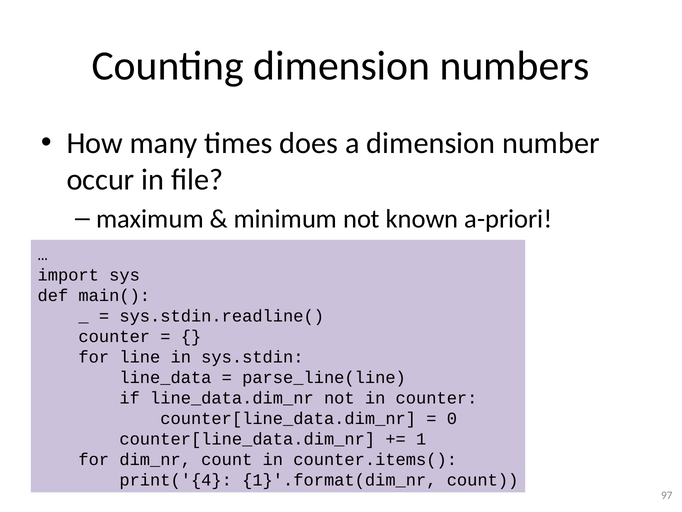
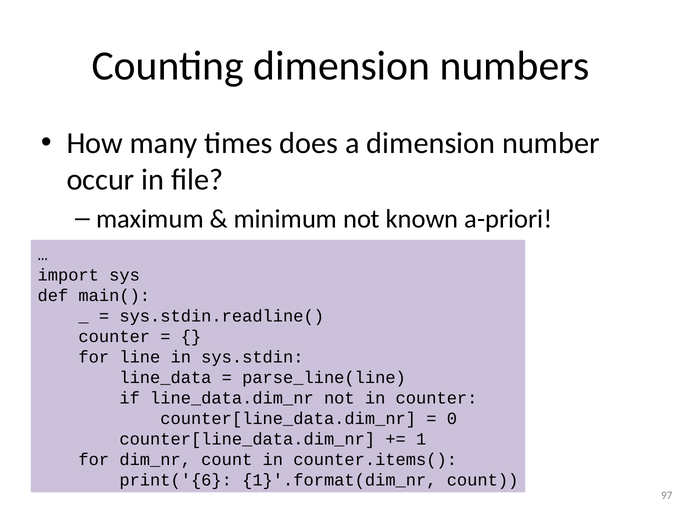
print('{4: print('{4 -> print('{6 (176, 479)
